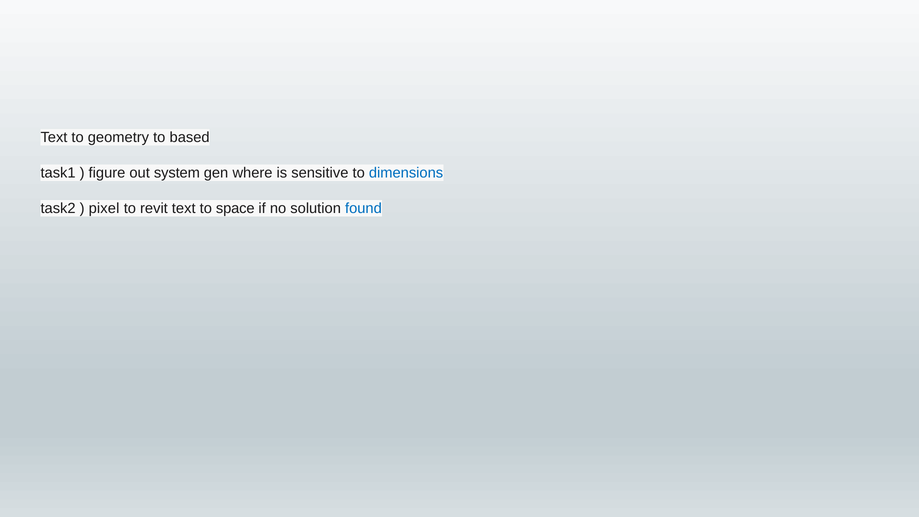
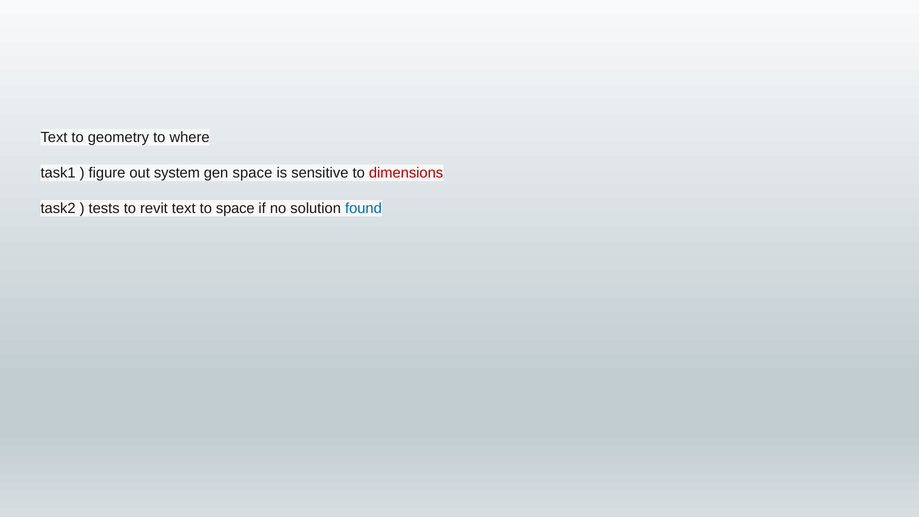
based: based -> where (190, 137)
gen where: where -> space (252, 173)
dimensions colour: blue -> red (406, 173)
pixel: pixel -> tests (104, 209)
